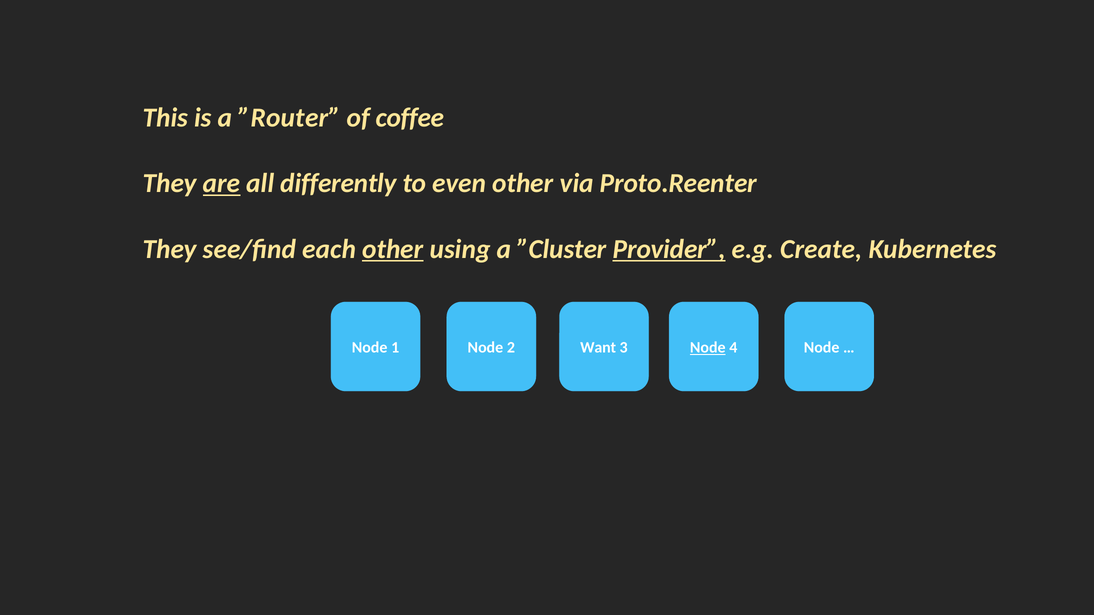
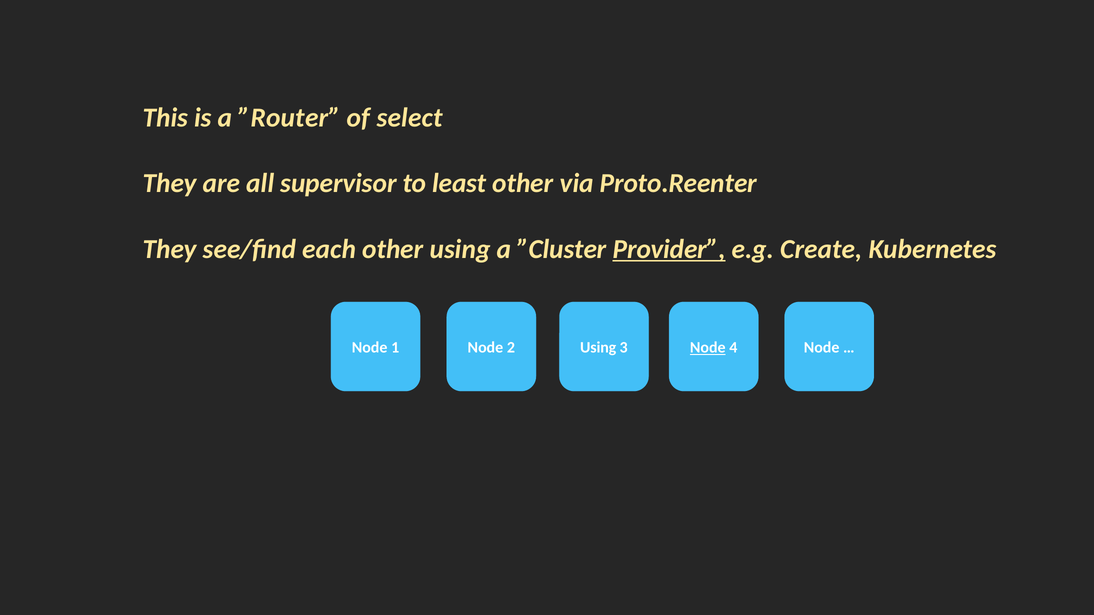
coffee: coffee -> select (410, 118)
are underline: present -> none (222, 184)
differently: differently -> supervisor (339, 184)
even: even -> least (459, 184)
other underline: present -> none (393, 249)
1 Want: Want -> Using (598, 348)
